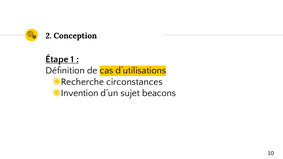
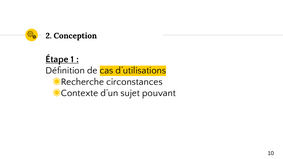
Invention: Invention -> Contexte (80, 93)
beacons: beacons -> pouvant (159, 93)
